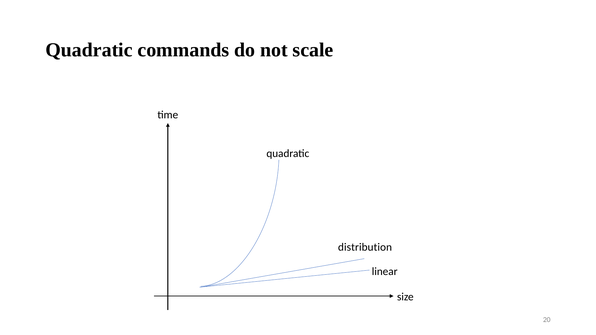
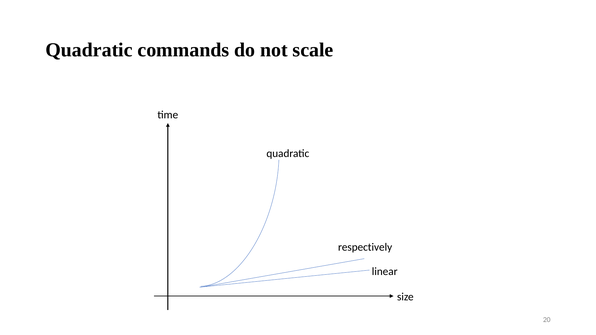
distribution: distribution -> respectively (365, 247)
